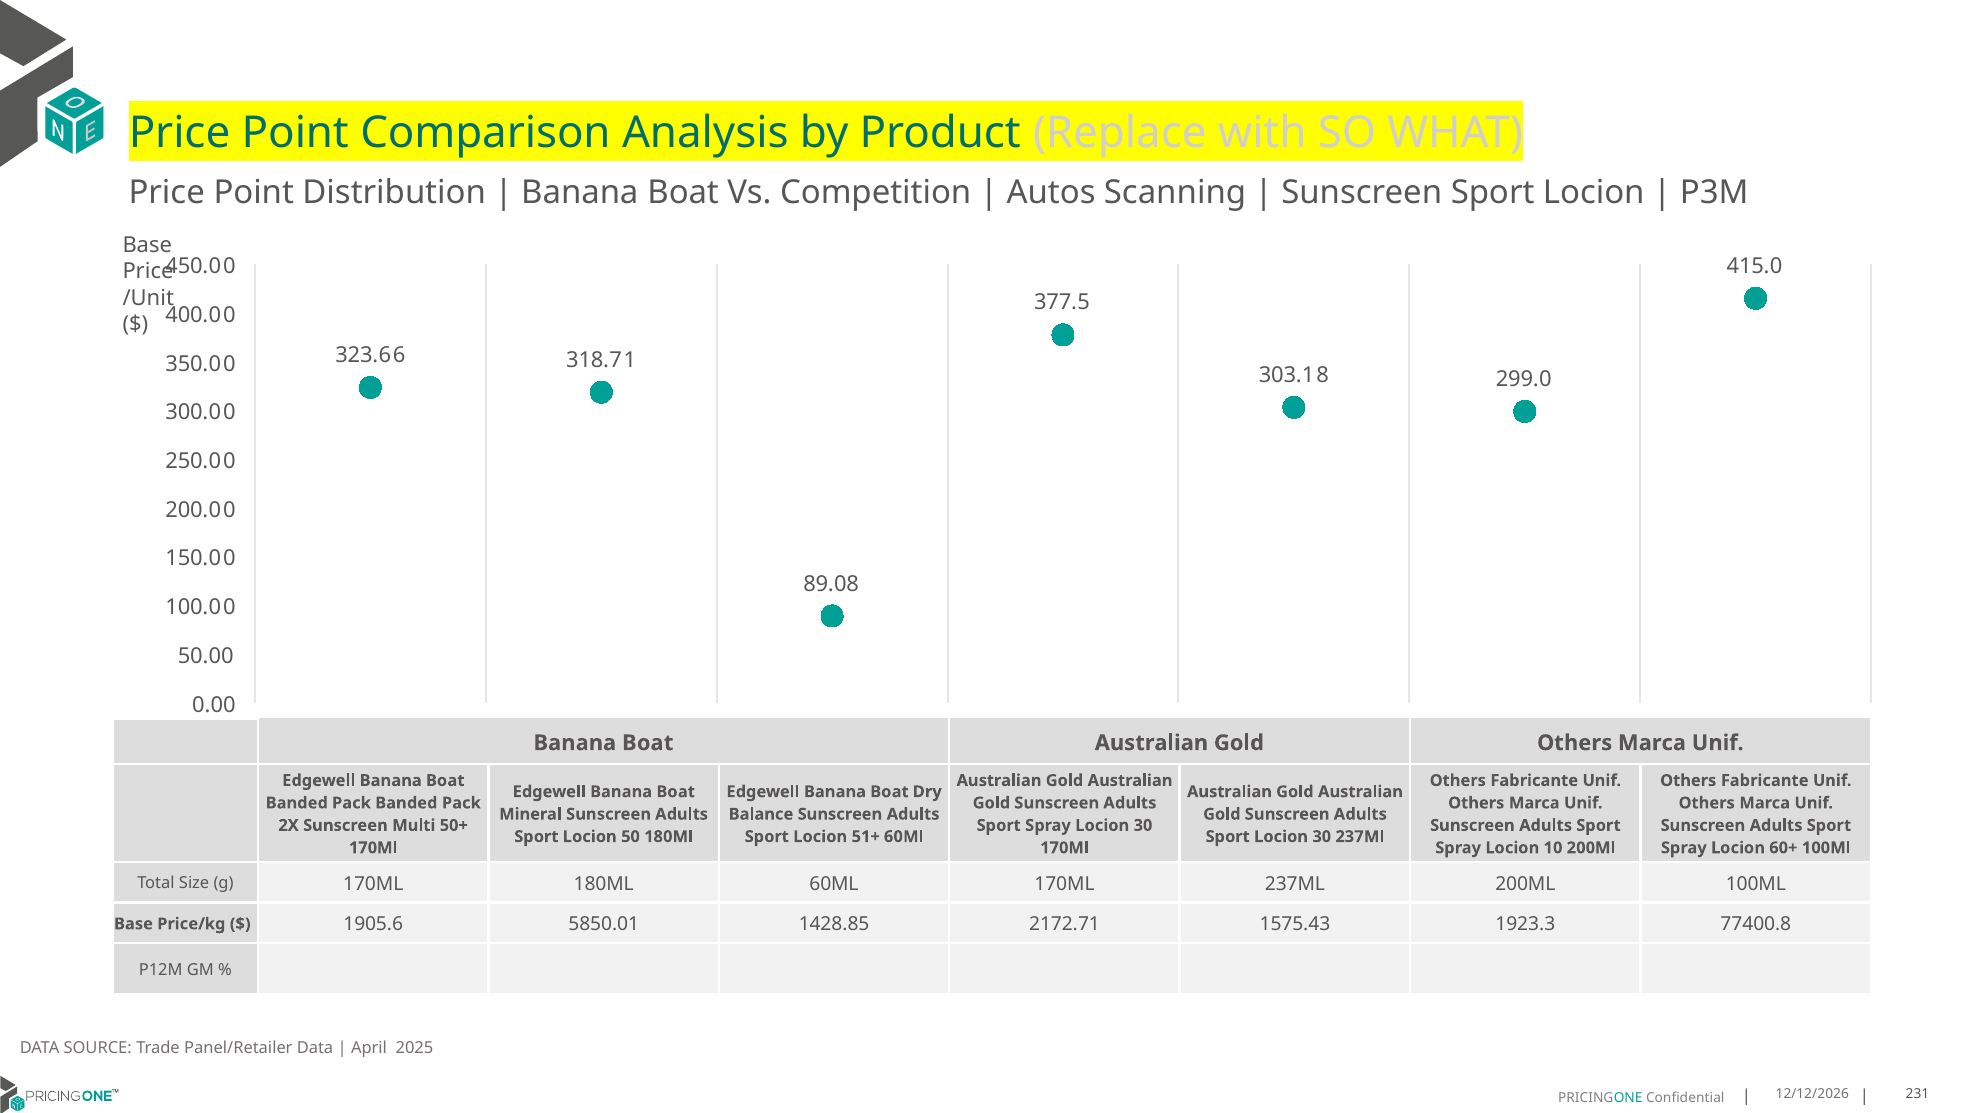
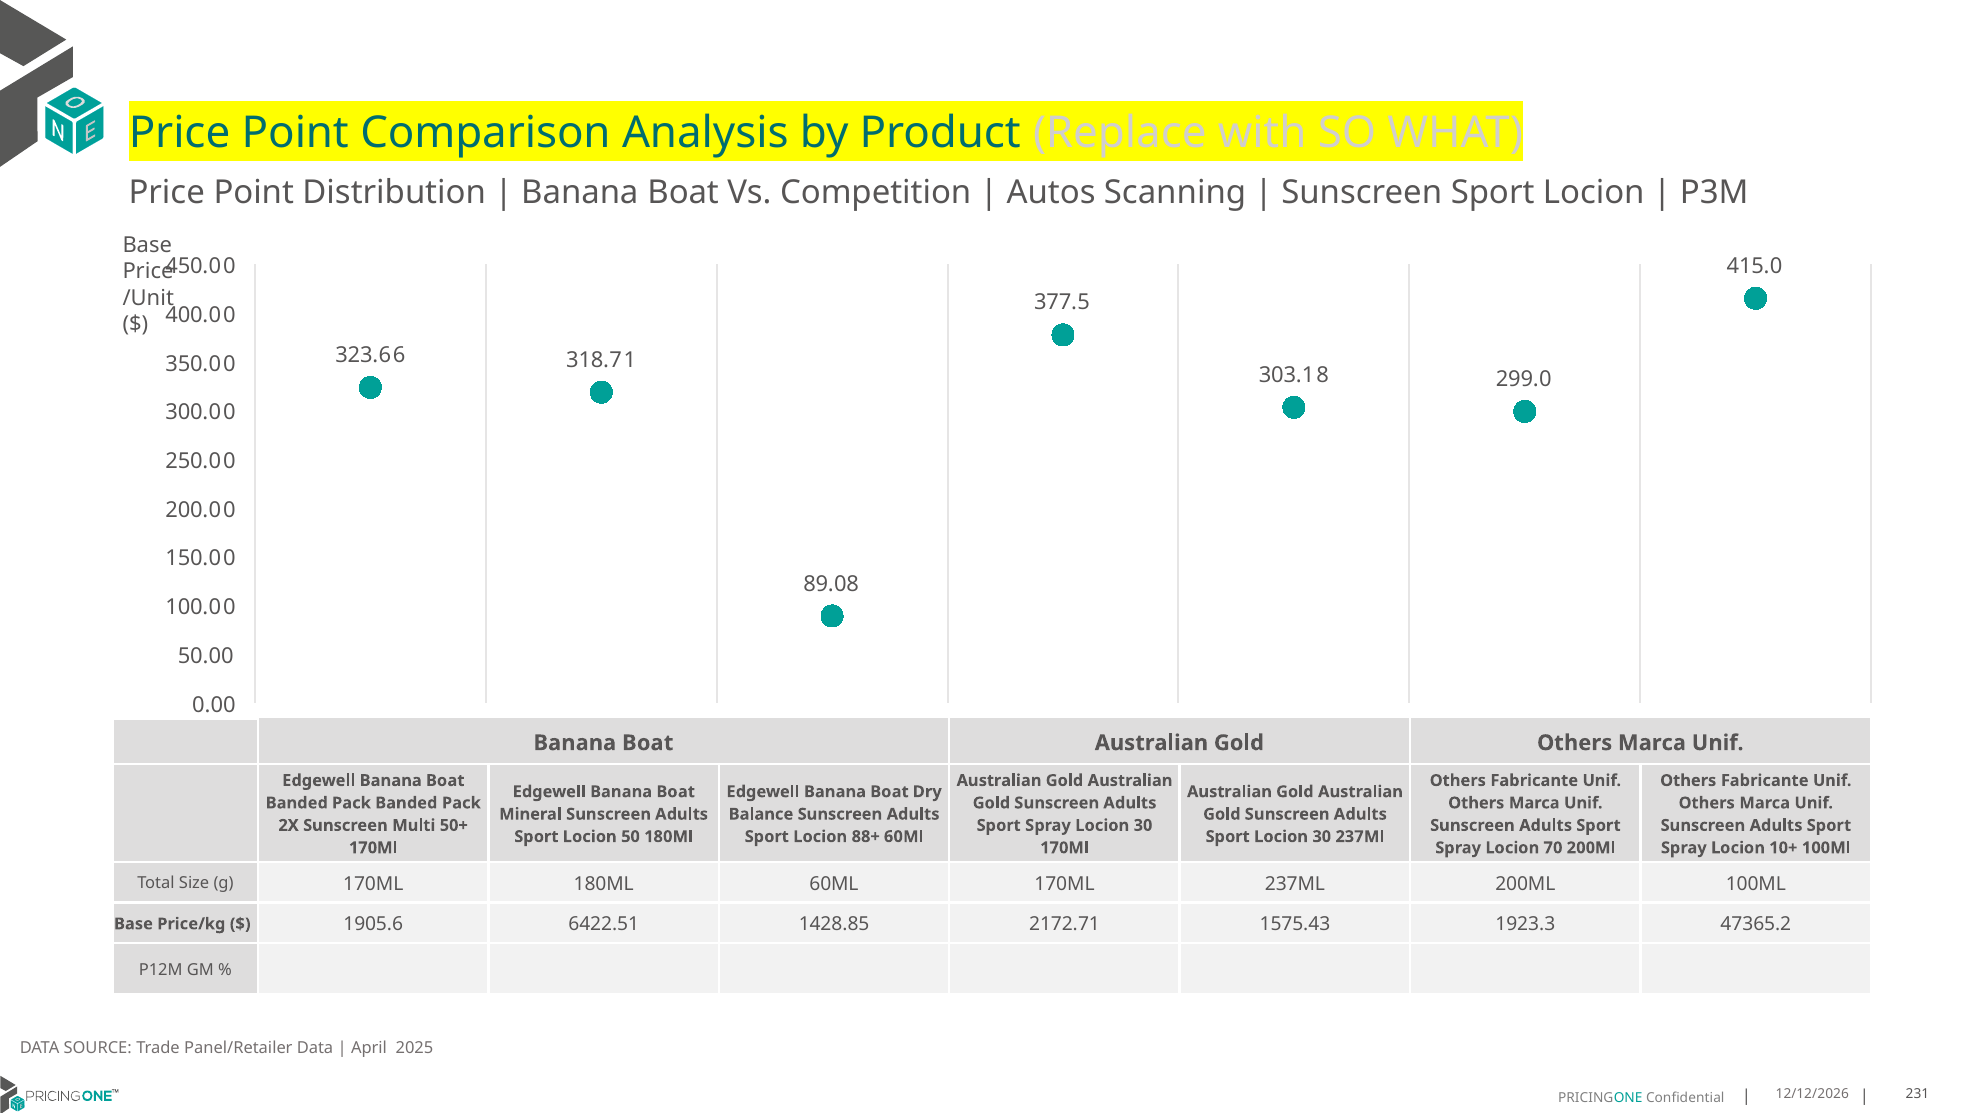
51+: 51+ -> 88+ (866, 836)
10: 10 -> 70 (1553, 848)
60+: 60+ -> 10+ (1783, 848)
5850.01: 5850.01 -> 6422.51 (604, 924)
77400.8: 77400.8 -> 47365.2 (1756, 924)
